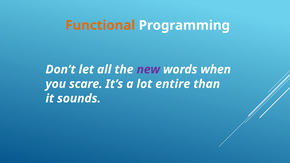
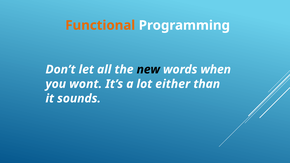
new colour: purple -> black (148, 70)
scare: scare -> wont (86, 84)
entire: entire -> either (173, 84)
